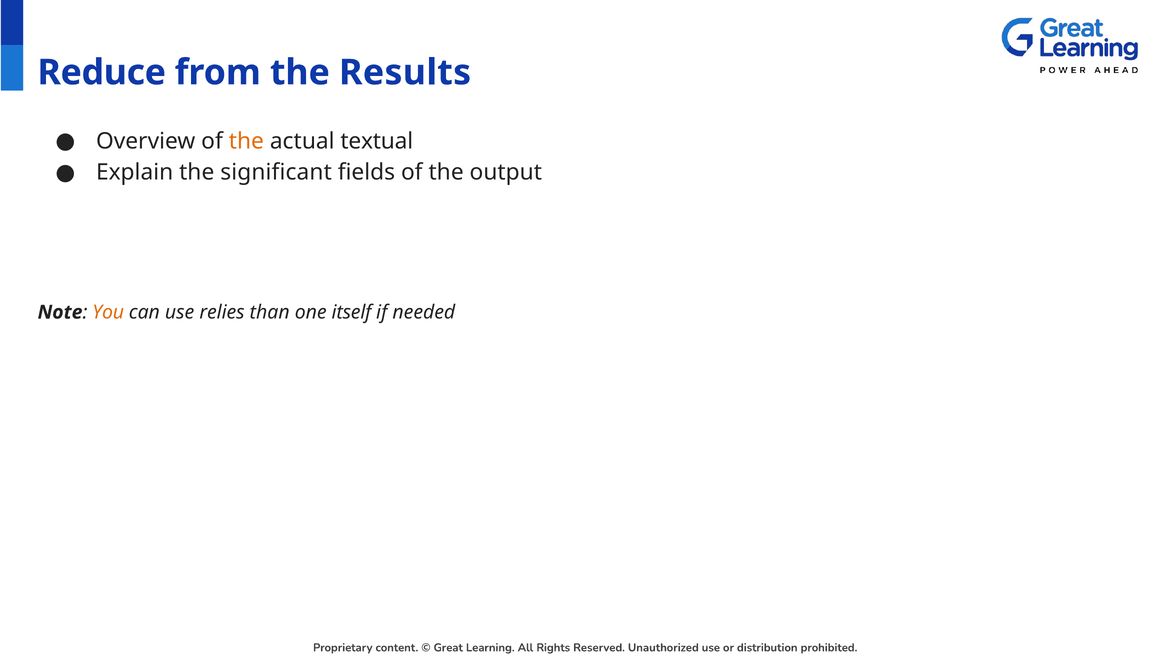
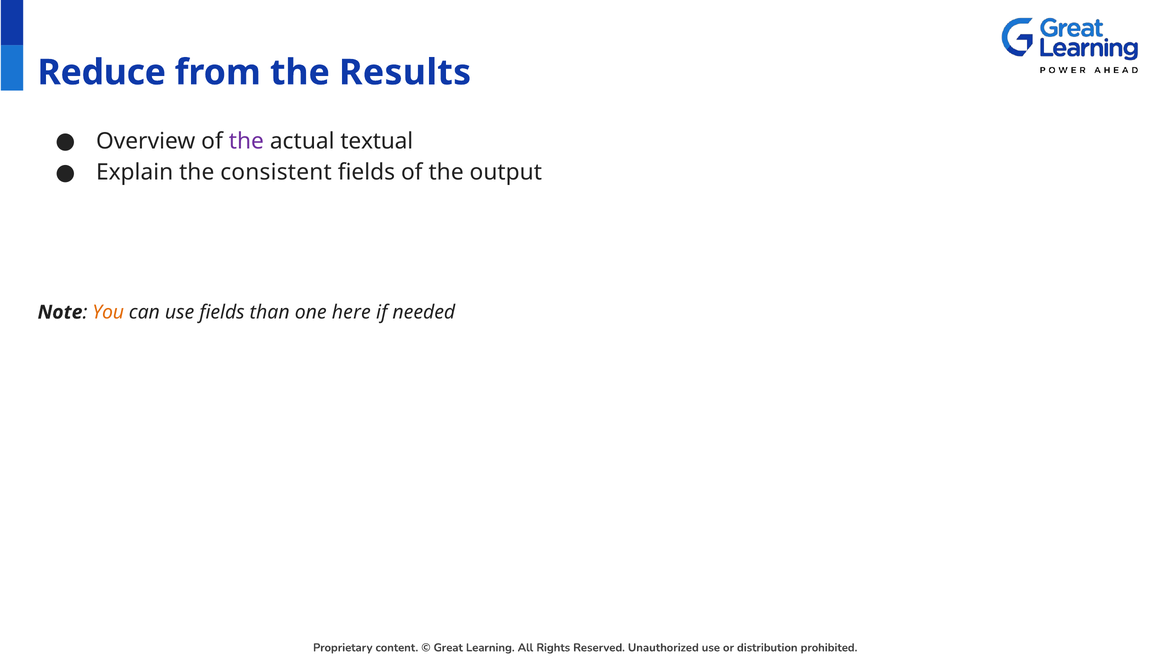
the colour: orange -> purple (246, 141)
significant: significant -> consistent (276, 172)
use relies: relies -> fields (222, 313)
itself: itself -> here (351, 313)
